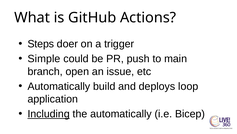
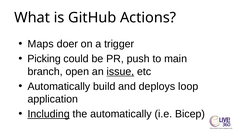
Steps: Steps -> Maps (41, 44)
Simple: Simple -> Picking (44, 58)
issue underline: none -> present (120, 71)
